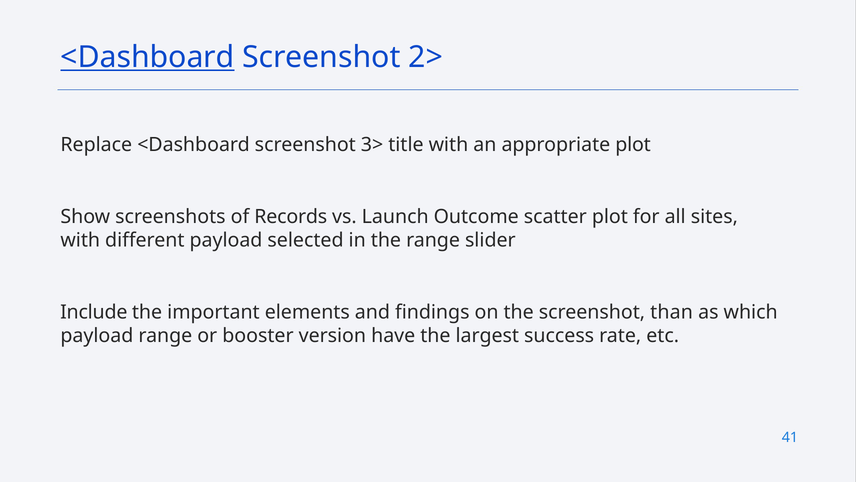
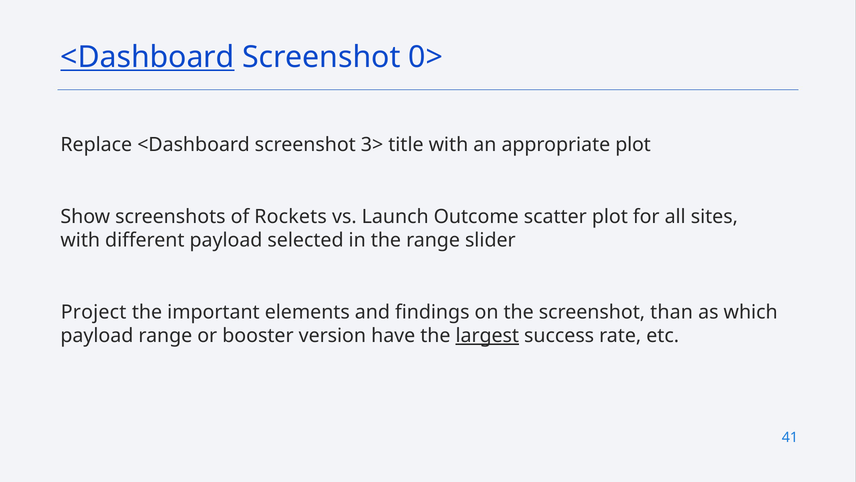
2>: 2> -> 0> (426, 57)
Records: Records -> Rockets (291, 216)
Include: Include -> Project (94, 312)
largest underline: none -> present (487, 335)
